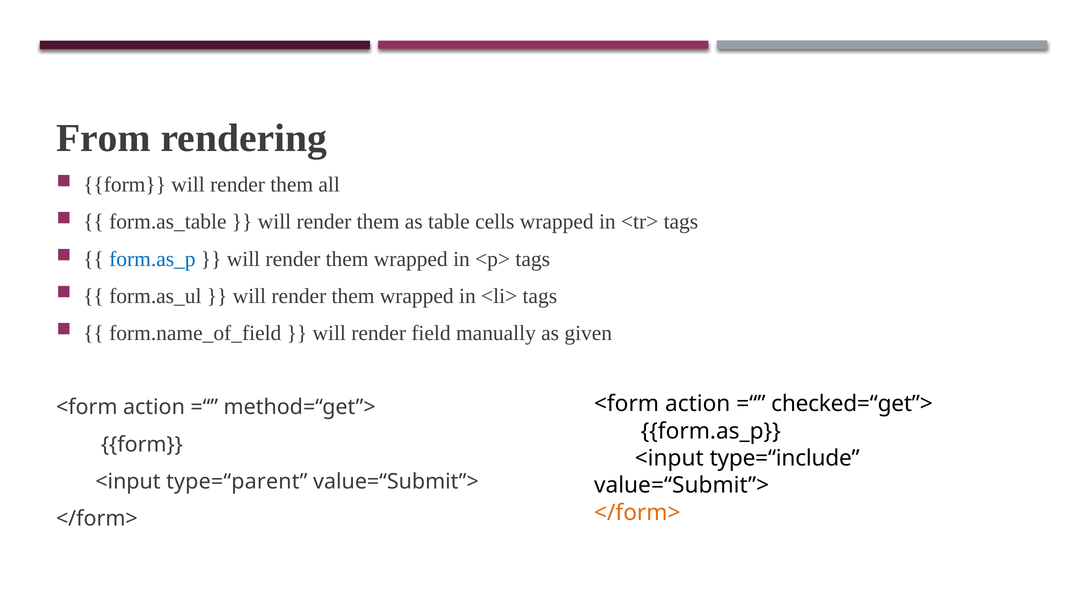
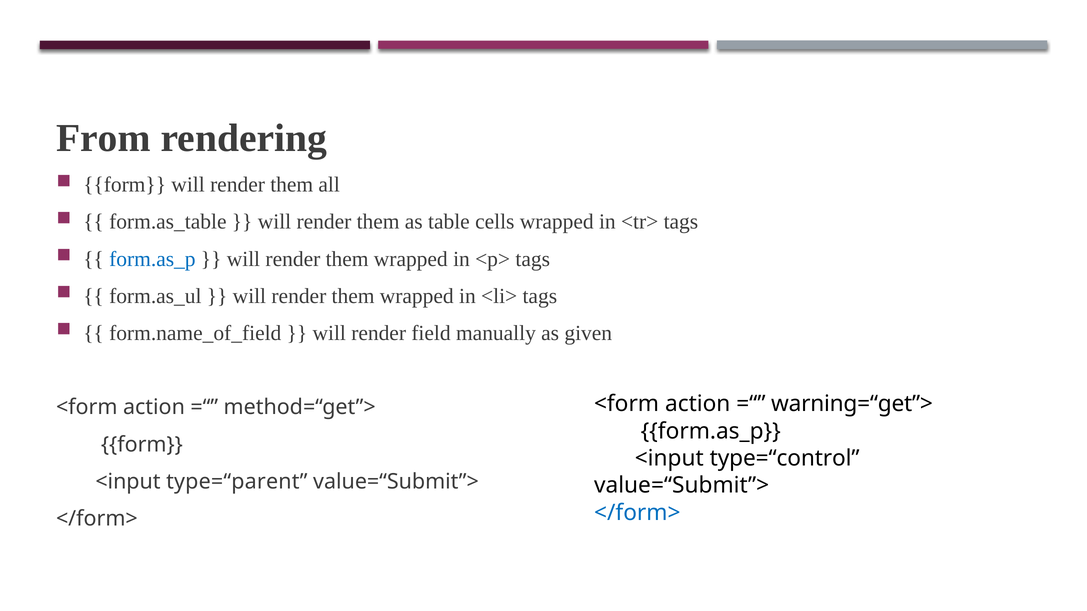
checked=“get”>: checked=“get”> -> warning=“get”> (852, 404)
type=“include: type=“include -> type=“control (785, 459)
</form> colour: orange -> blue (637, 513)
